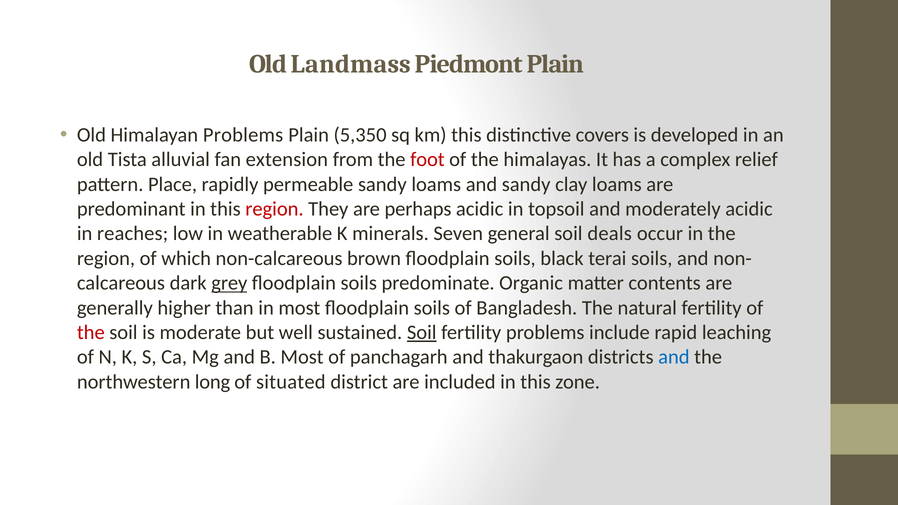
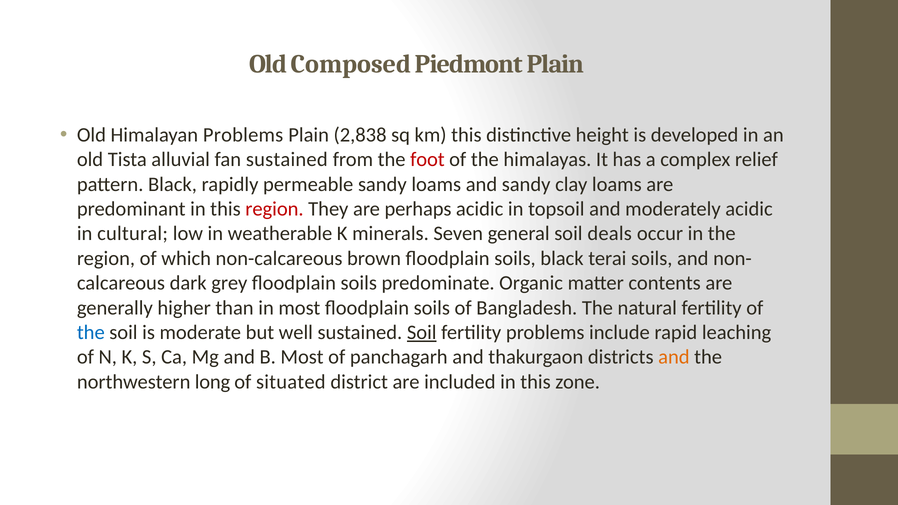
Landmass: Landmass -> Composed (351, 64)
5,350: 5,350 -> 2,838 (360, 135)
covers: covers -> height (602, 135)
fan extension: extension -> sustained (287, 160)
pattern Place: Place -> Black (172, 184)
reaches: reaches -> cultural (133, 234)
grey underline: present -> none (229, 283)
the colour: red -> blue (91, 333)
and colour: blue -> orange (674, 357)
